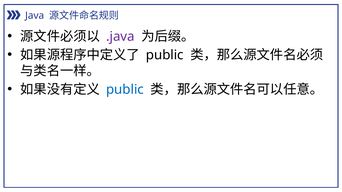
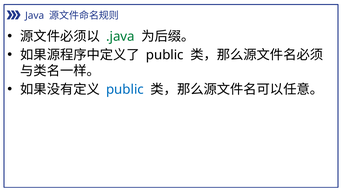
.java colour: purple -> green (120, 36)
